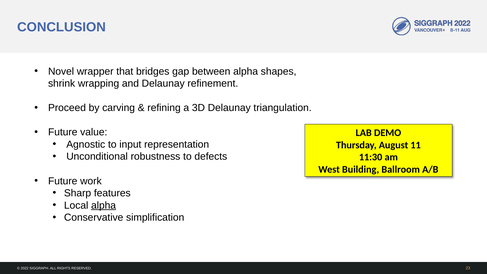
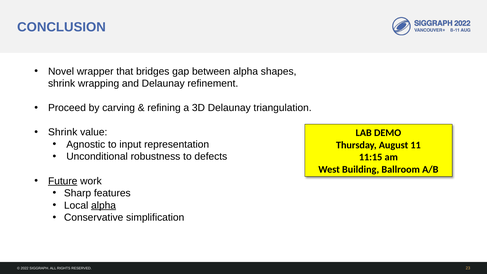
Future: Future -> Shrink (63, 132)
11:30: 11:30 -> 11:15 (371, 157)
Future underline: none -> present (63, 181)
